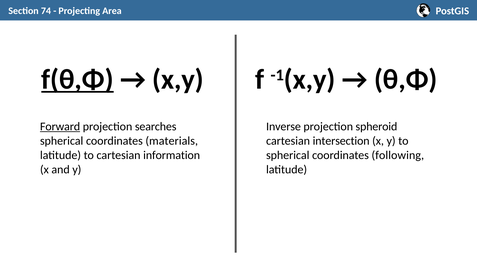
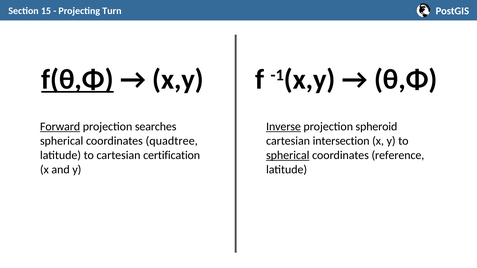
74: 74 -> 15 (46, 11)
Area: Area -> Turn (112, 11)
Inverse underline: none -> present (284, 127)
materials: materials -> quadtree (172, 141)
information: information -> certification (172, 155)
spherical underline: none -> present (288, 155)
following: following -> reference (398, 155)
